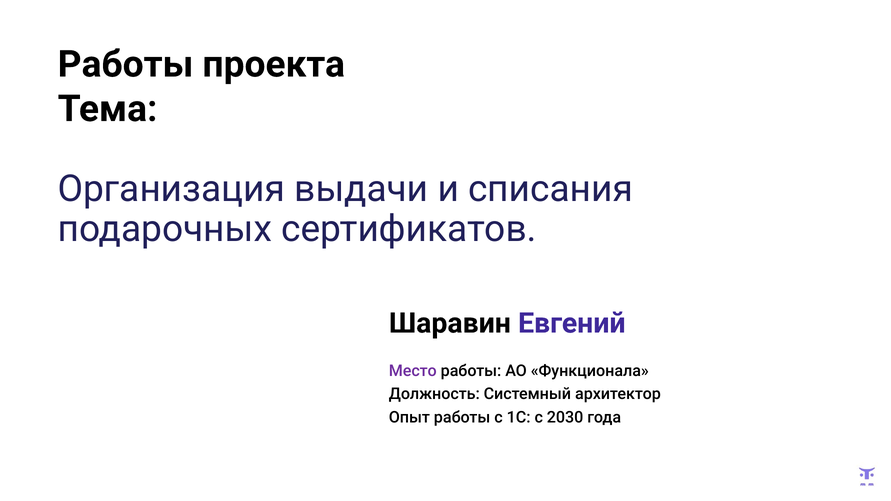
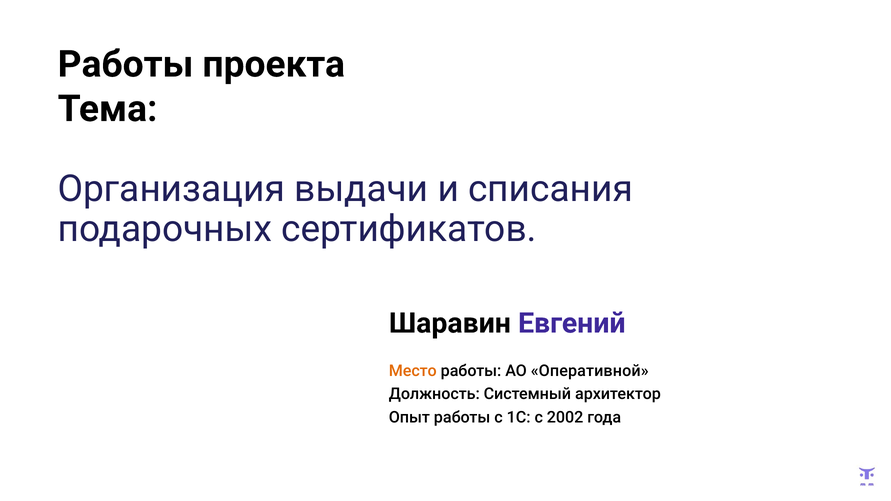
Место colour: purple -> orange (413, 371)
Функционала: Функционала -> Оперативной (590, 371)
2030: 2030 -> 2002 (565, 418)
